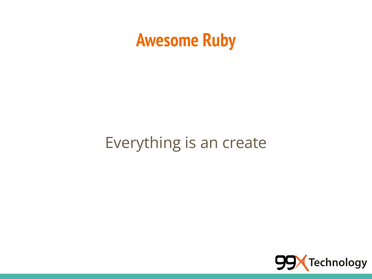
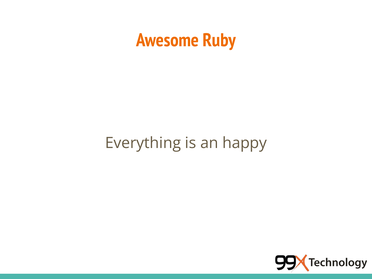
create: create -> happy (245, 143)
